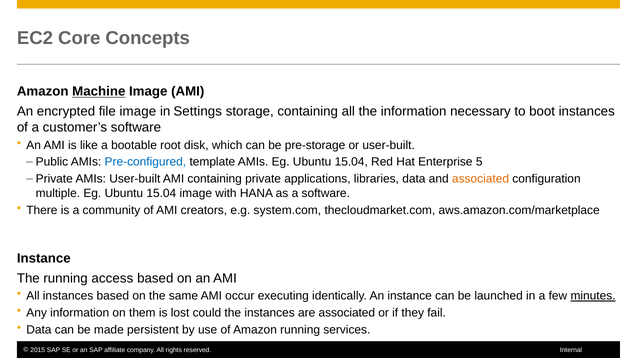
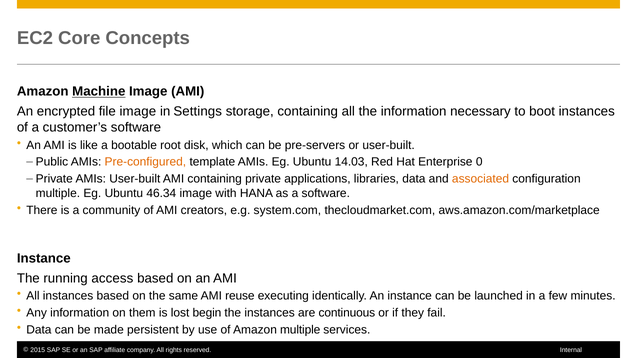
pre-storage: pre-storage -> pre-servers (315, 145)
Pre-configured colour: blue -> orange (145, 162)
AMIs Eg Ubuntu 15.04: 15.04 -> 14.03 (351, 162)
5: 5 -> 0 (479, 162)
15.04: 15.04 -> 46.34 (161, 194)
occur: occur -> reuse (240, 296)
minutes underline: present -> none (593, 296)
could: could -> begin (207, 313)
are associated: associated -> continuous (347, 313)
Amazon running: running -> multiple (300, 330)
